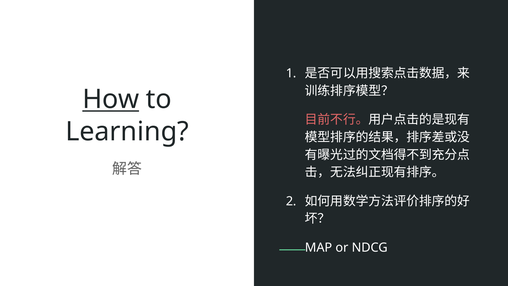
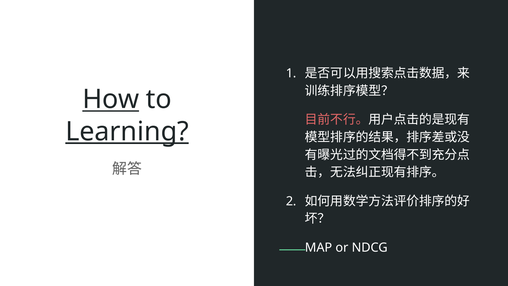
Learning underline: none -> present (127, 132)
